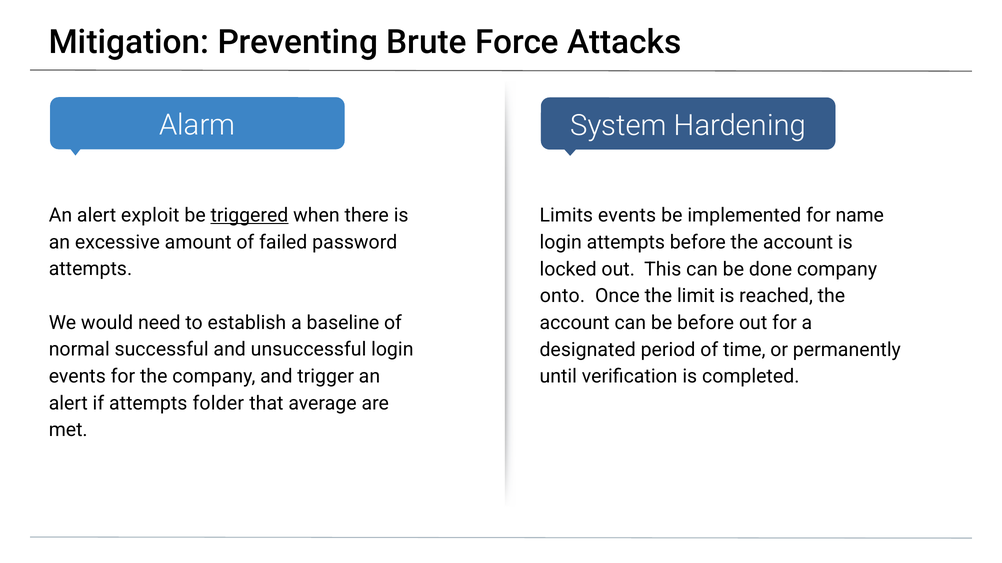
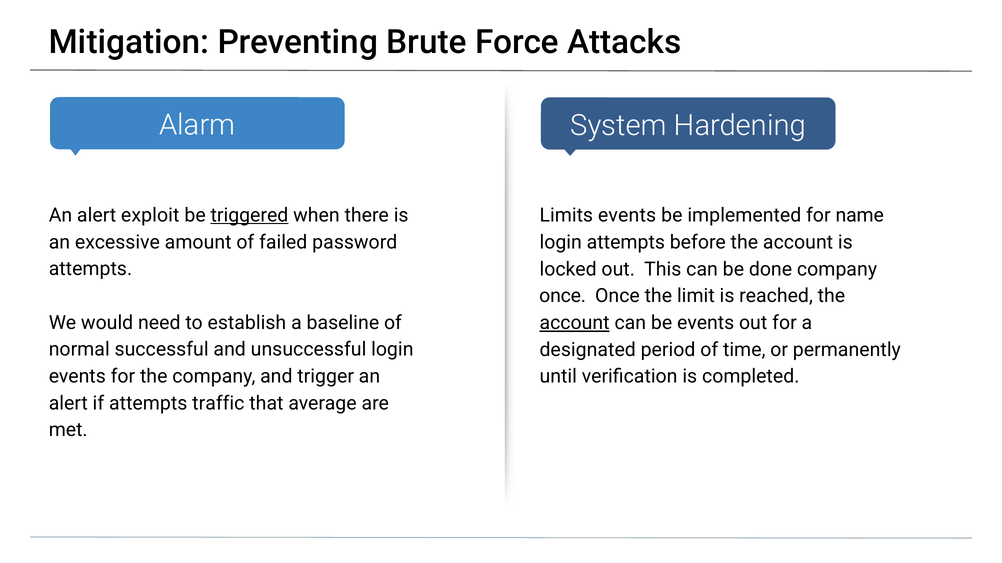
onto: onto -> once (563, 296)
account underline: none -> present (575, 323)
be before: before -> events (706, 323)
folder: folder -> traffic (218, 404)
